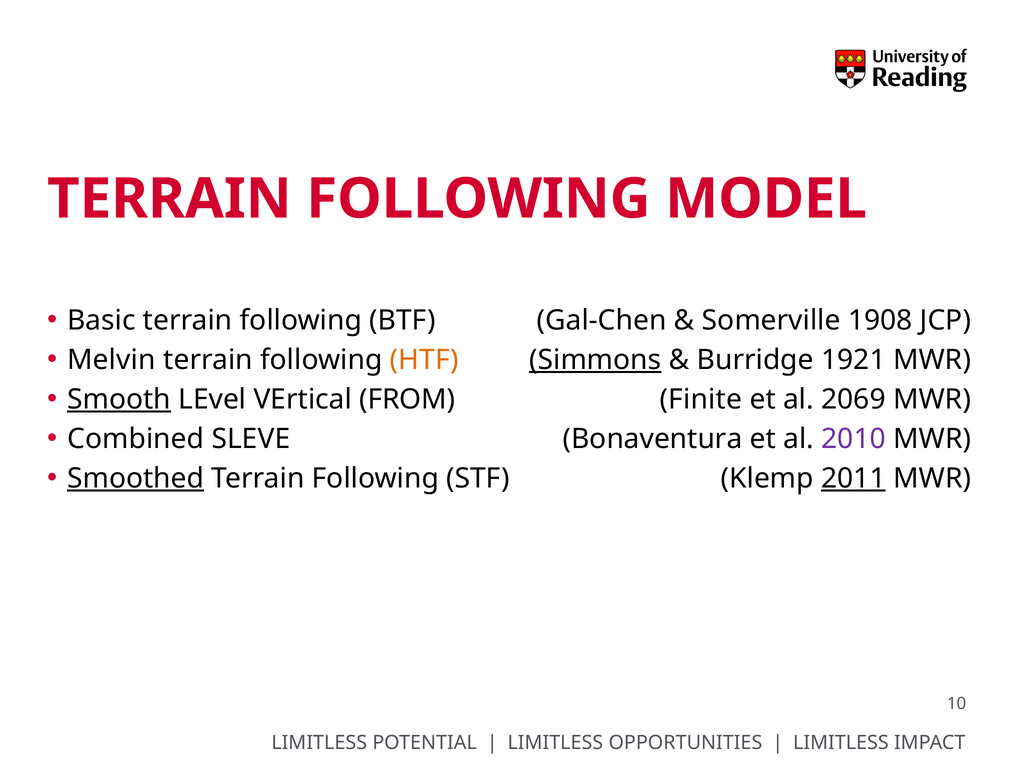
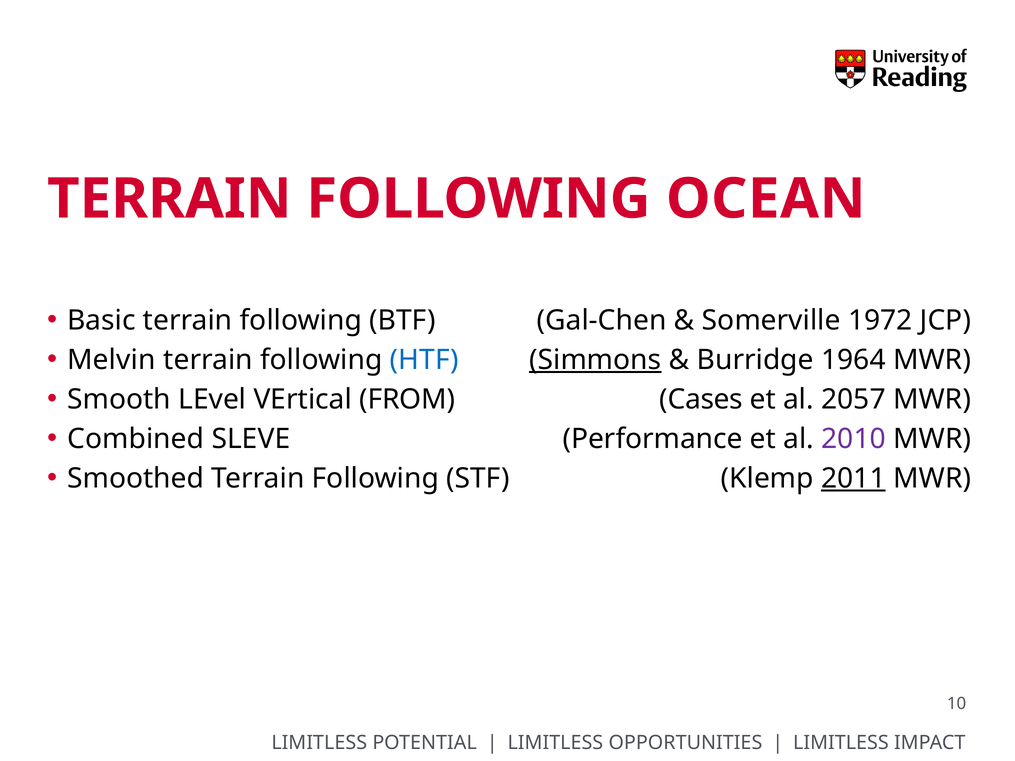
MODEL: MODEL -> OCEAN (766, 199)
1908: 1908 -> 1972 (880, 321)
HTF colour: orange -> blue (424, 360)
1921: 1921 -> 1964 (853, 360)
Smooth underline: present -> none (119, 400)
Finite: Finite -> Cases (701, 400)
2069: 2069 -> 2057 (853, 400)
Bonaventura: Bonaventura -> Performance (653, 439)
Smoothed underline: present -> none (136, 479)
